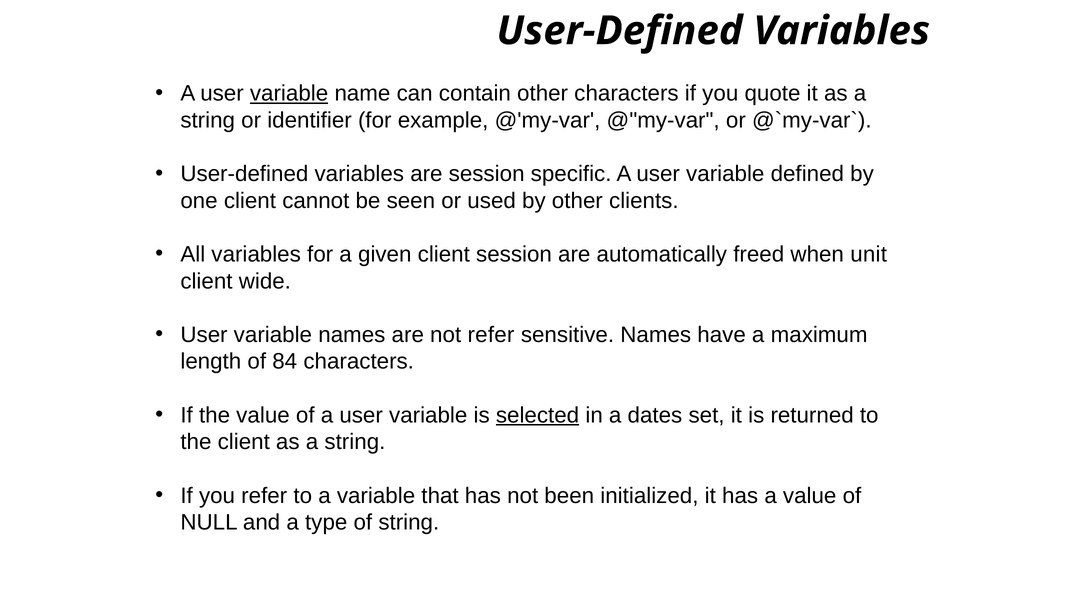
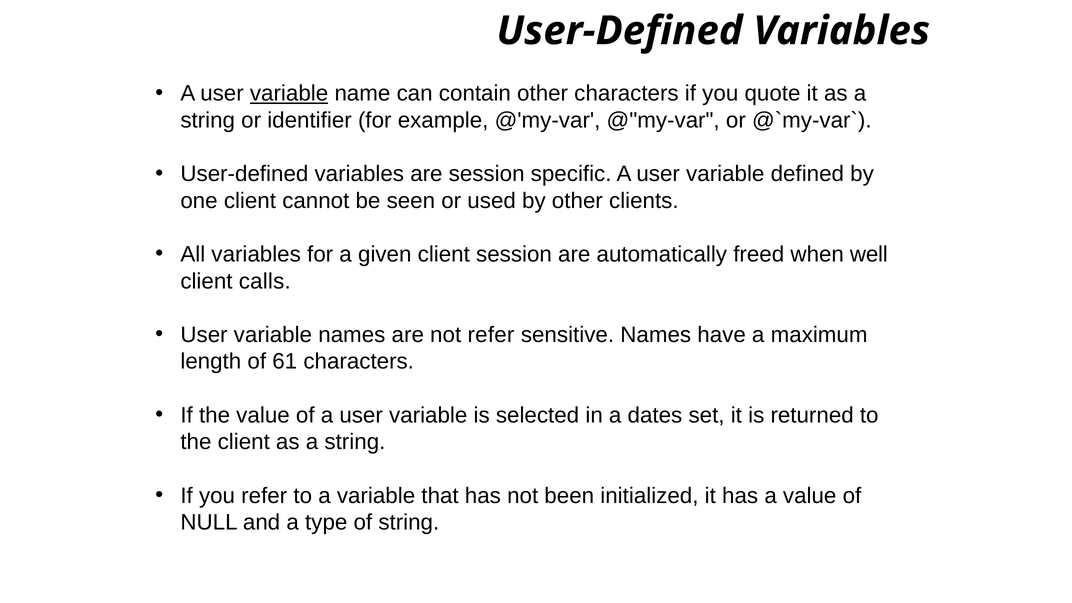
unit: unit -> well (869, 254)
wide: wide -> calls (265, 281)
84: 84 -> 61 (285, 362)
selected underline: present -> none (538, 415)
